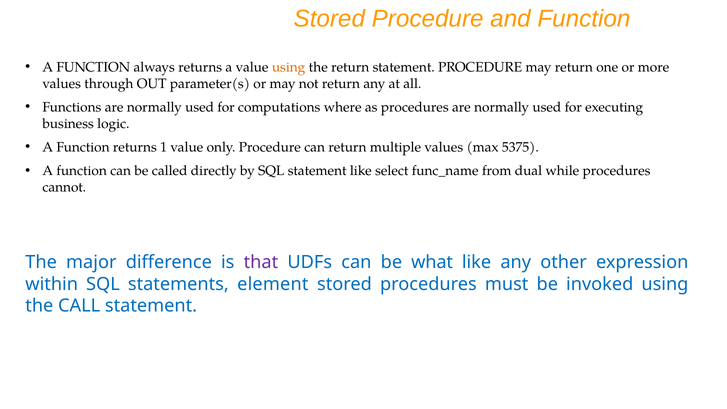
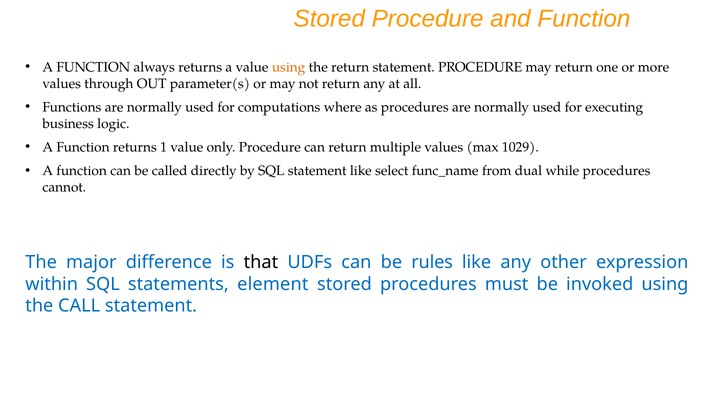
5375: 5375 -> 1029 (520, 147)
that colour: purple -> black (261, 262)
what: what -> rules (432, 262)
